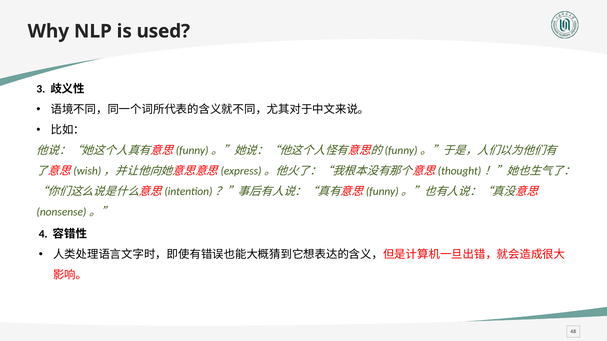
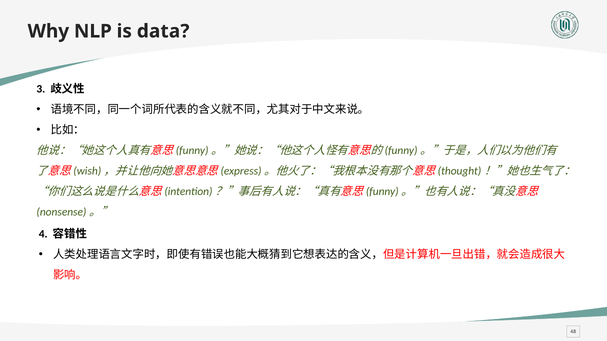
used: used -> data (163, 31)
